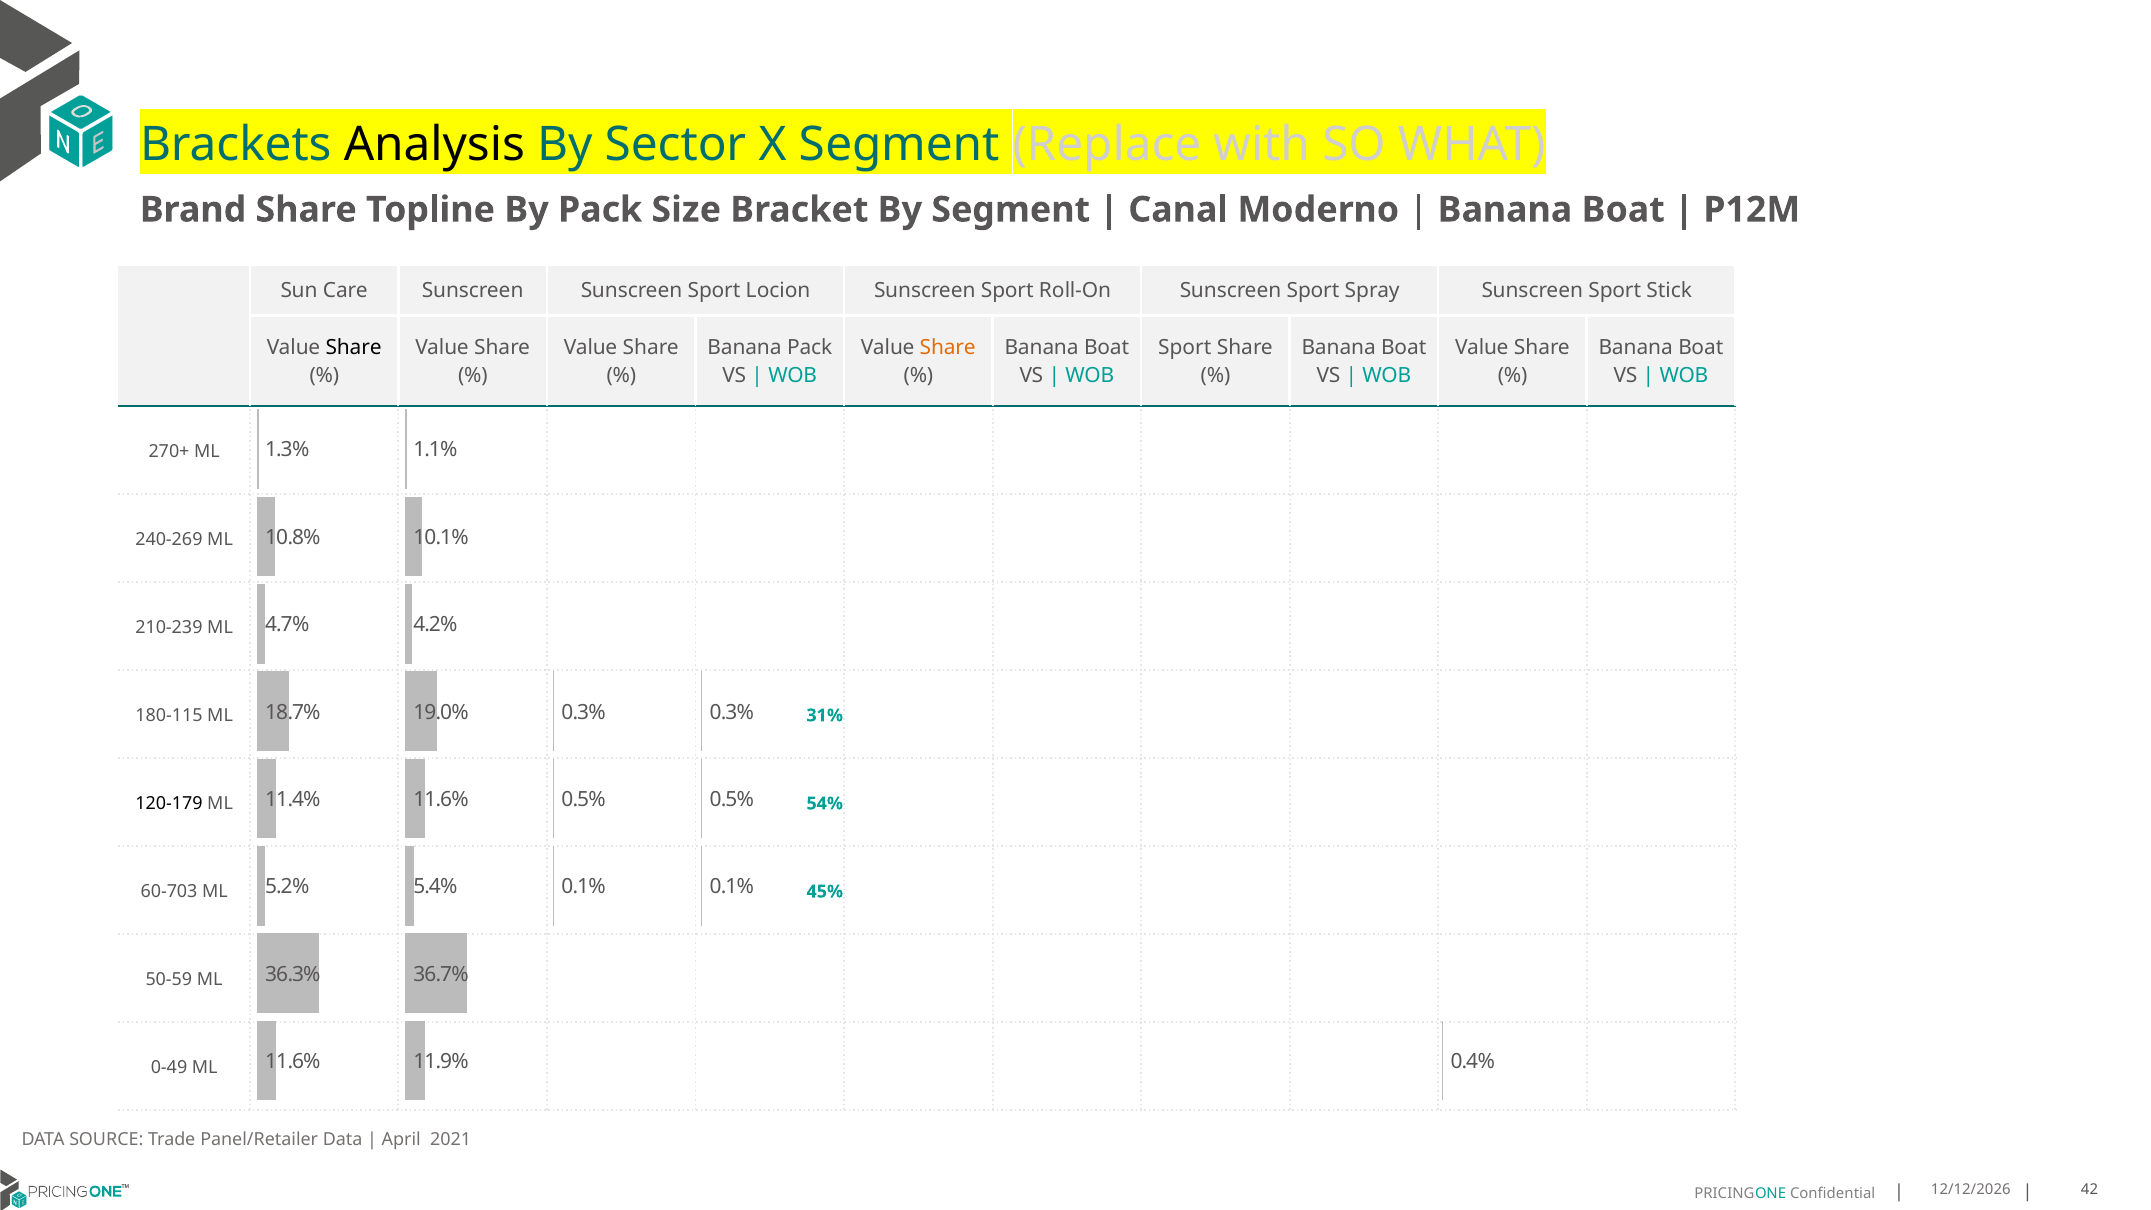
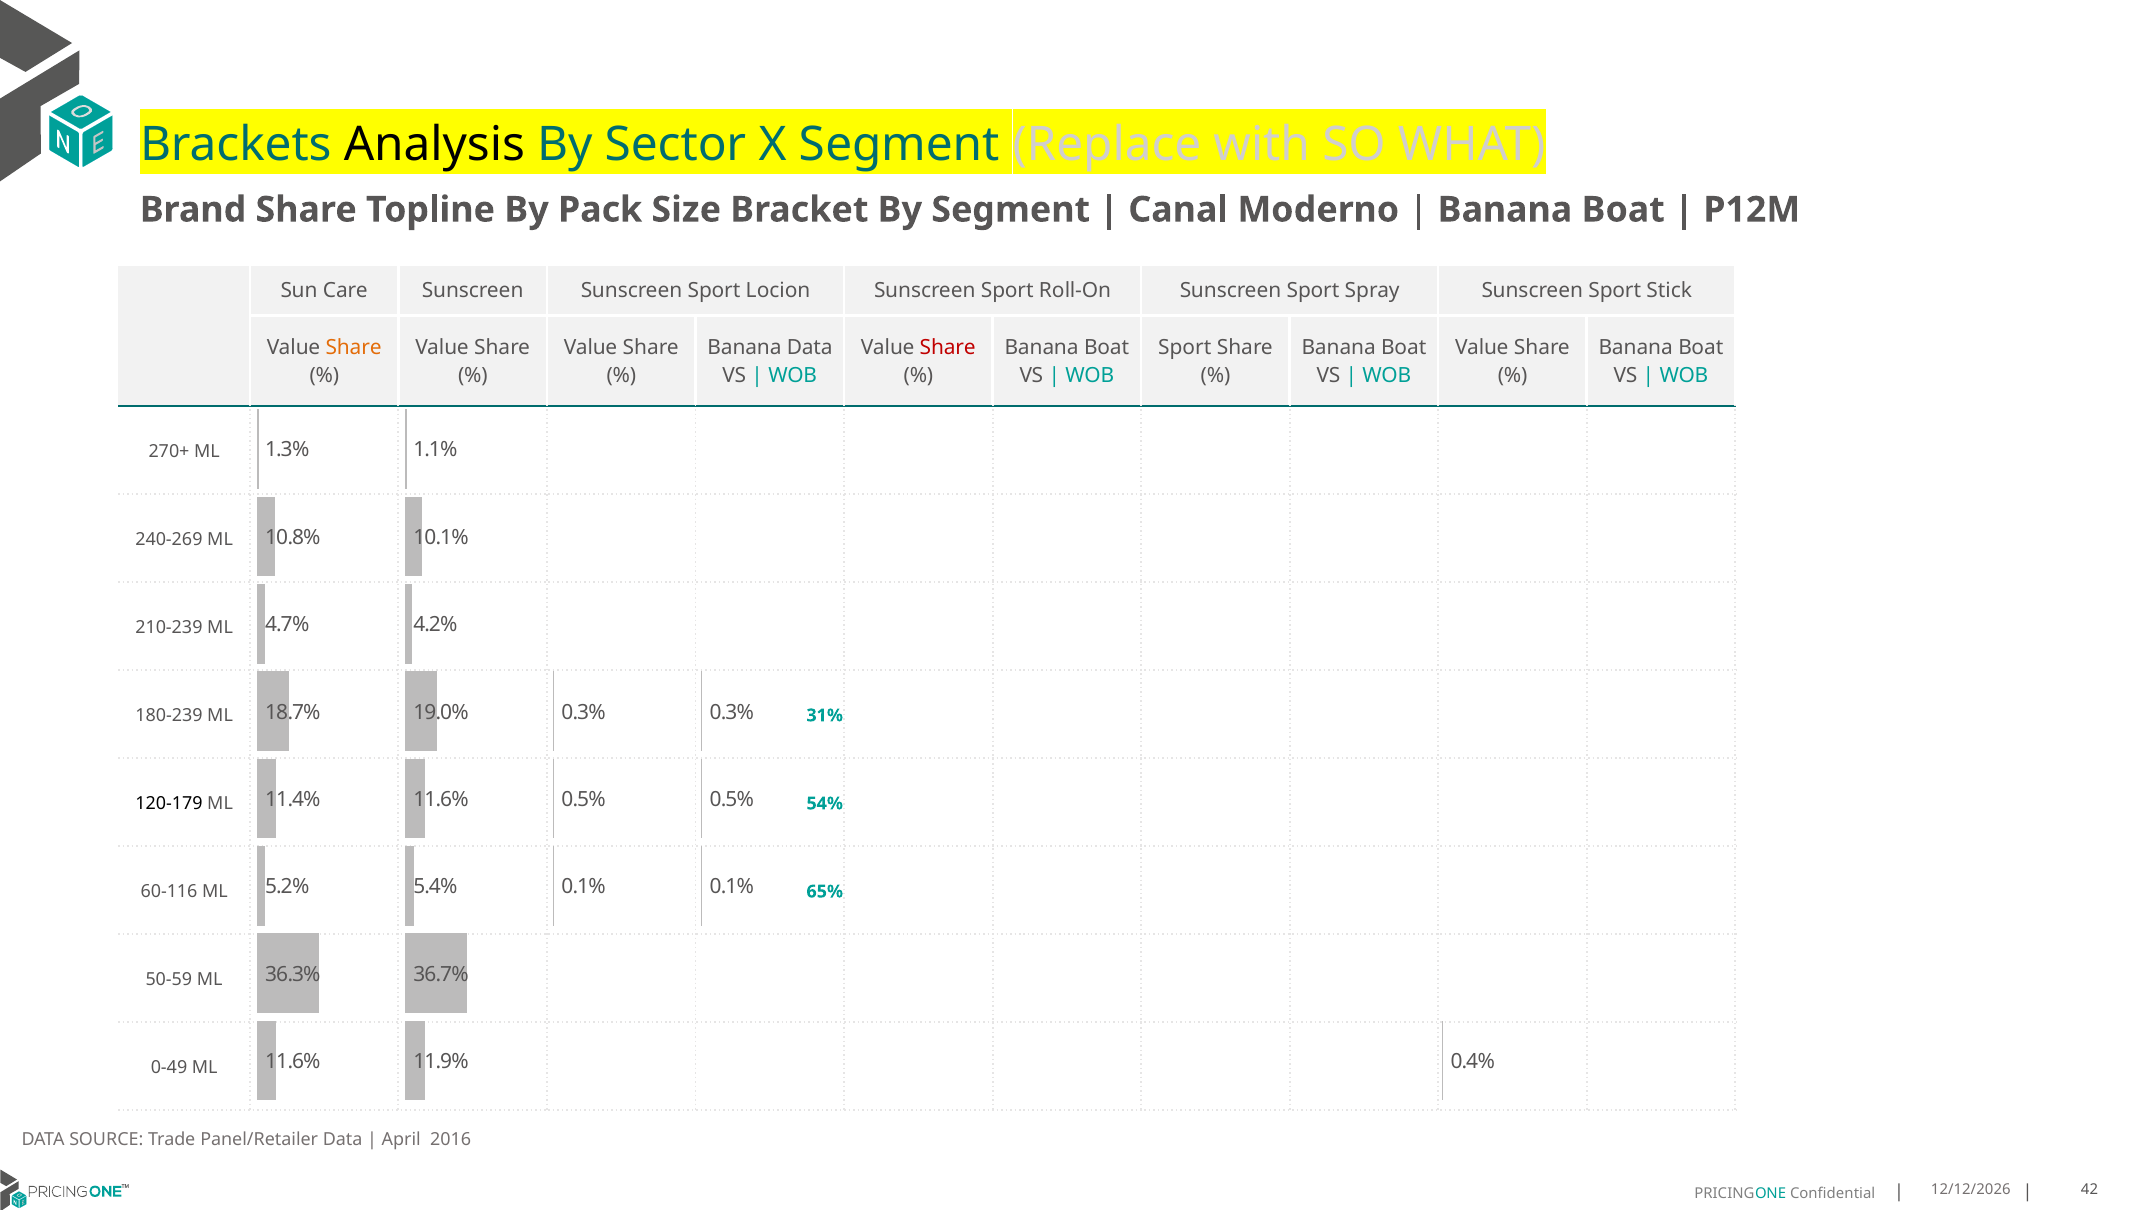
Share colour: black -> orange (354, 348)
Banana Pack: Pack -> Data (810, 348)
Share colour: orange -> red (948, 348)
180-115: 180-115 -> 180-239 (169, 715)
60-703: 60-703 -> 60-116 (169, 892)
45%: 45% -> 65% (825, 892)
2021: 2021 -> 2016 (451, 1140)
